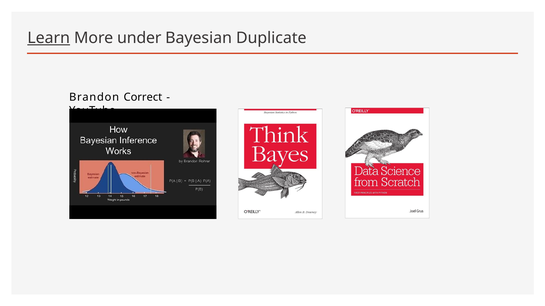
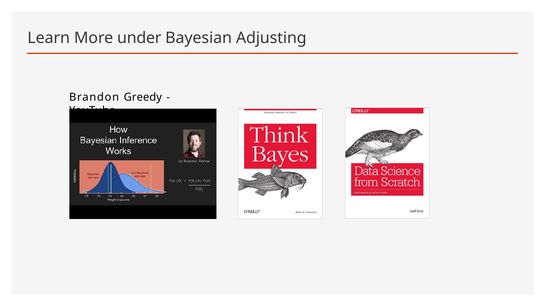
Learn underline: present -> none (49, 38)
Duplicate: Duplicate -> Adjusting (271, 38)
Correct: Correct -> Greedy (143, 97)
